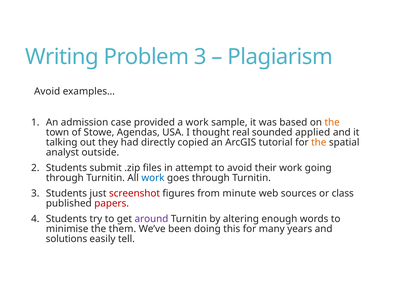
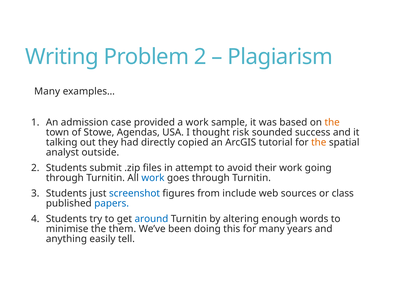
Problem 3: 3 -> 2 (200, 57)
Avoid: Avoid -> Many (47, 92)
real: real -> risk (241, 132)
applied: applied -> success (313, 132)
screenshot colour: red -> blue (134, 194)
minute: minute -> include (239, 194)
papers colour: red -> blue (112, 204)
around colour: purple -> blue (151, 219)
solutions: solutions -> anything (66, 239)
